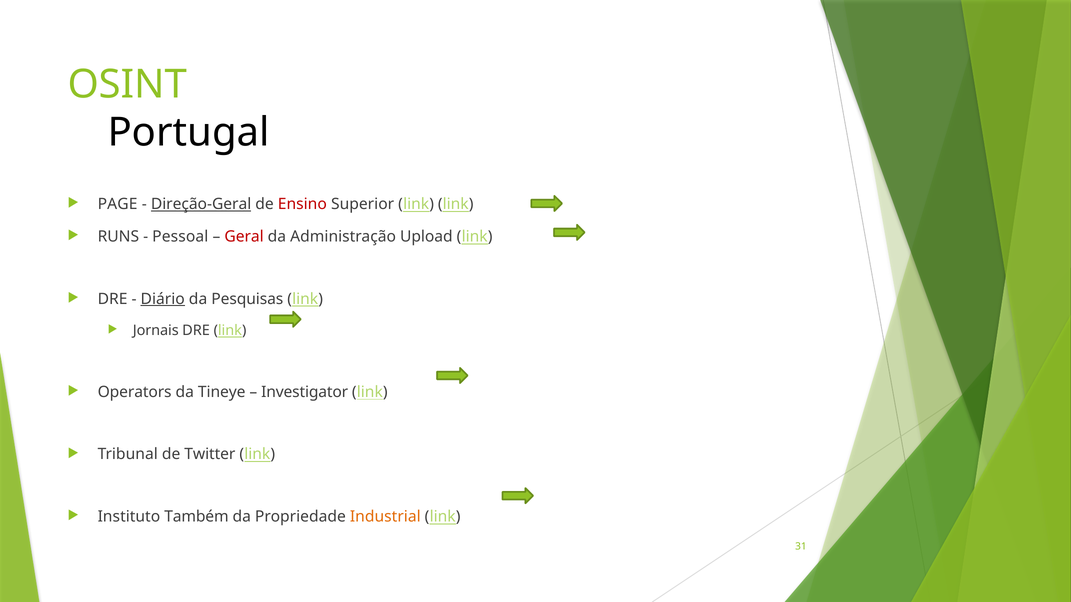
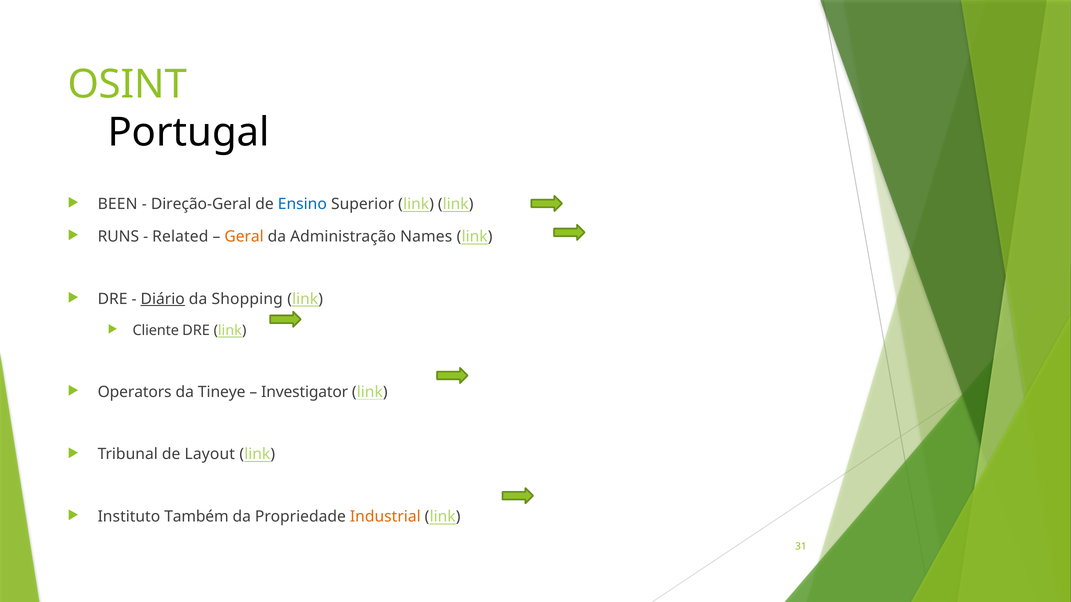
PAGE: PAGE -> BEEN (118, 204)
Direção-Geral underline: present -> none (201, 204)
Ensino colour: red -> blue (302, 204)
Pessoal: Pessoal -> Related (180, 237)
Geral colour: red -> orange (244, 237)
Upload: Upload -> Names (426, 237)
Pesquisas: Pesquisas -> Shopping (247, 299)
Jornais: Jornais -> Cliente (156, 331)
Twitter: Twitter -> Layout (210, 455)
